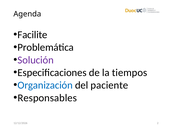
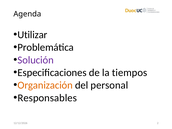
Facilite: Facilite -> Utilizar (32, 35)
Organización colour: blue -> orange (45, 85)
paciente: paciente -> personal (109, 85)
